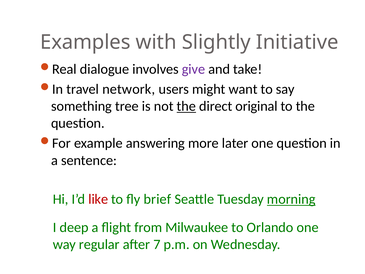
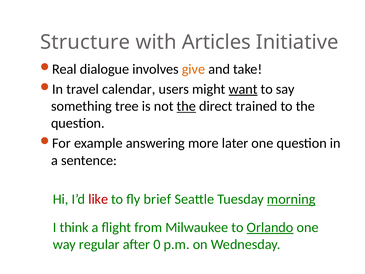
Examples: Examples -> Structure (85, 42)
Slightly: Slightly -> Articles (216, 42)
give colour: purple -> orange (193, 69)
network: network -> calendar (129, 89)
want underline: none -> present (243, 89)
original: original -> trained (256, 106)
deep: deep -> think (74, 227)
Orlando underline: none -> present (270, 227)
7: 7 -> 0 (157, 244)
